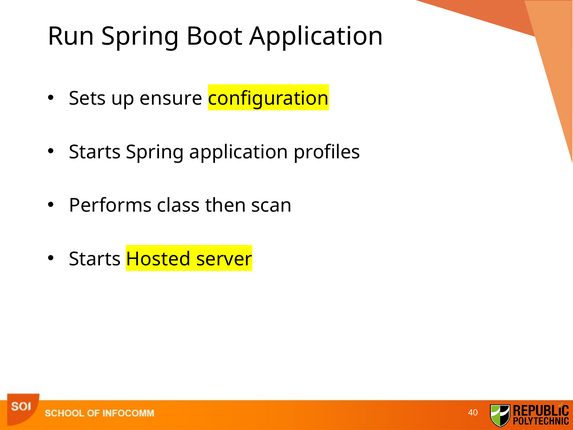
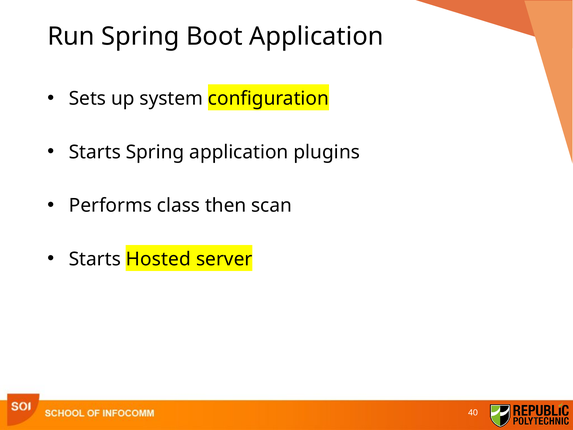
ensure: ensure -> system (171, 99)
profiles: profiles -> plugins (327, 152)
